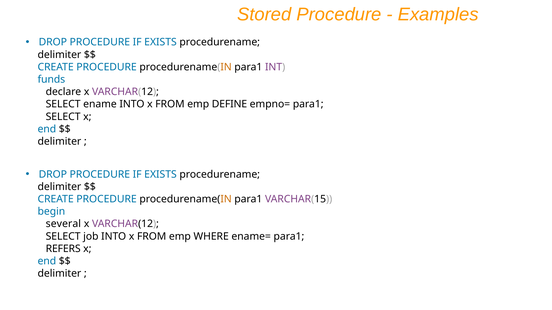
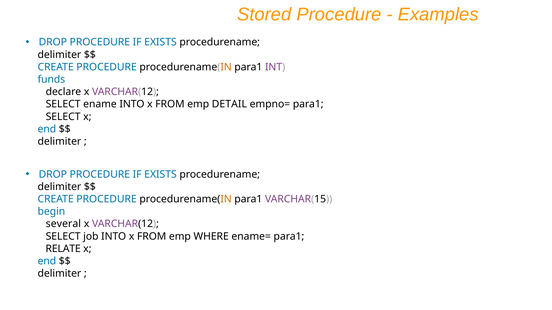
DEFINE: DEFINE -> DETAIL (229, 104)
REFERS: REFERS -> RELATE (63, 249)
